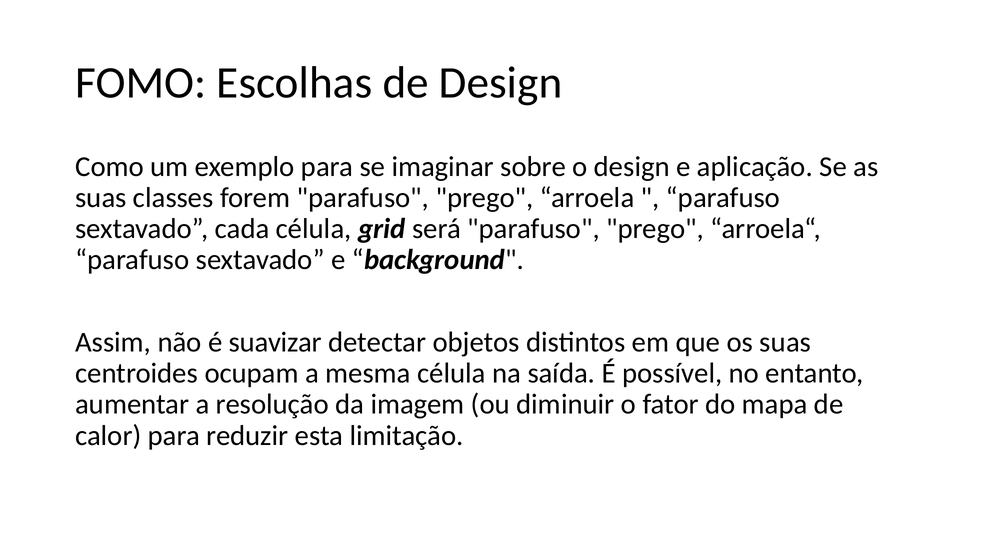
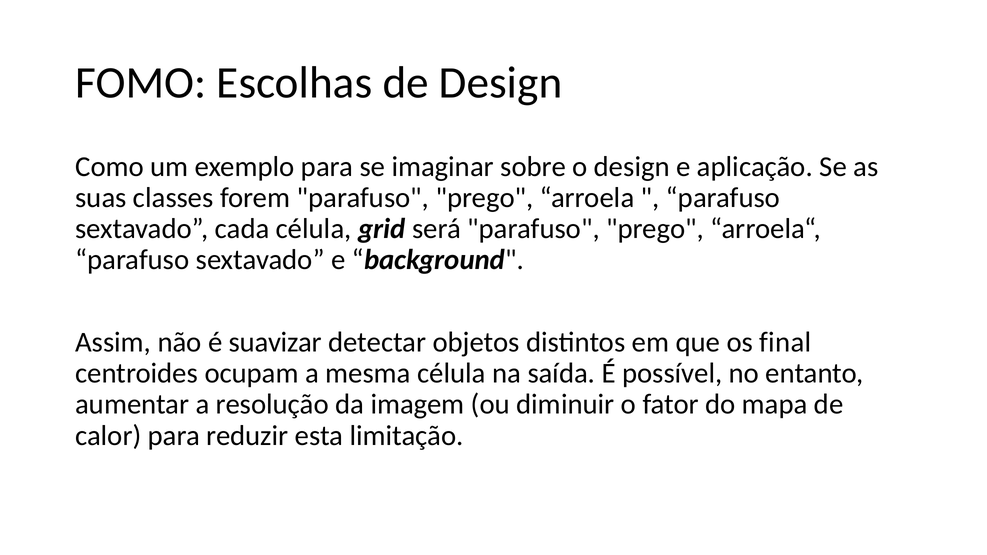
os suas: suas -> final (785, 343)
